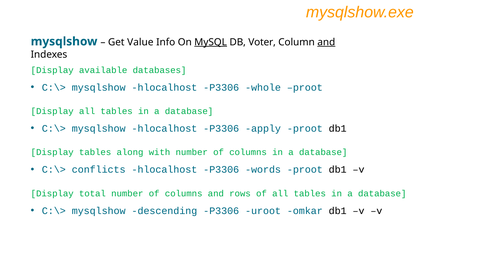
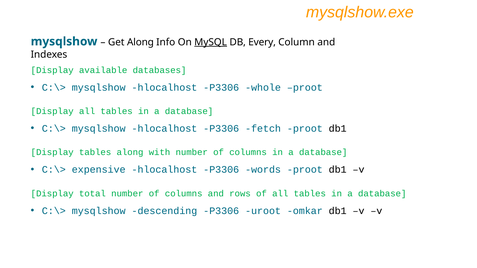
Get Value: Value -> Along (140, 42)
Voter: Voter -> Every (262, 42)
and underline: present -> none (326, 42)
apply: apply -> fetch (263, 129)
conflicts: conflicts -> expensive (99, 170)
